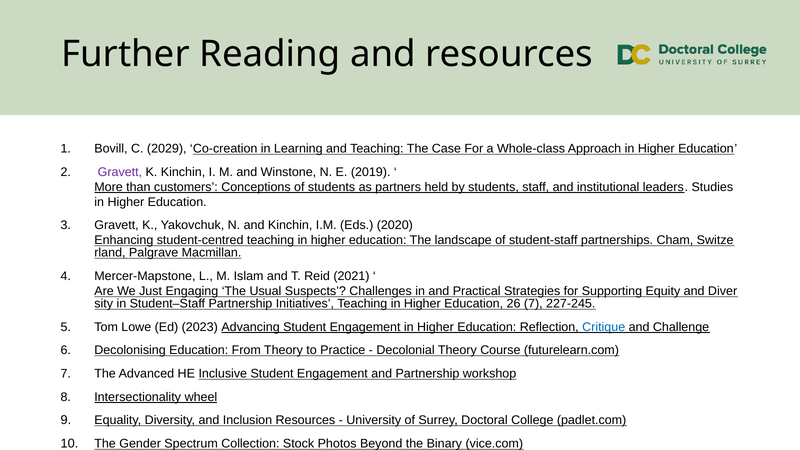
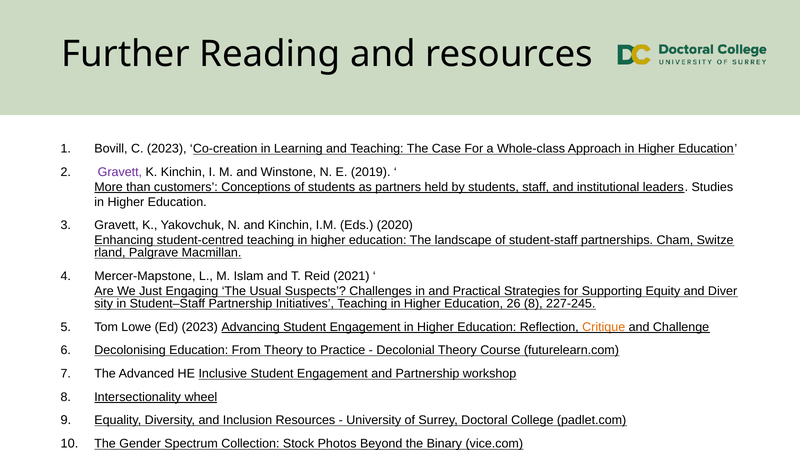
C 2029: 2029 -> 2023 (167, 149)
26 7: 7 -> 8 (533, 304)
Critique colour: blue -> orange (604, 327)
